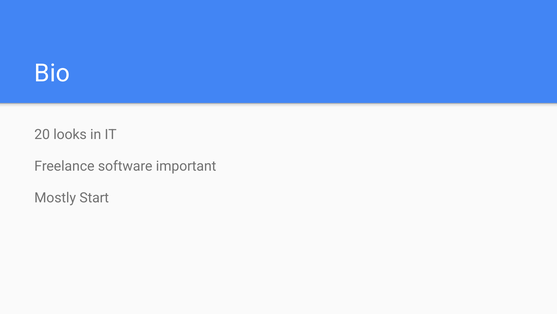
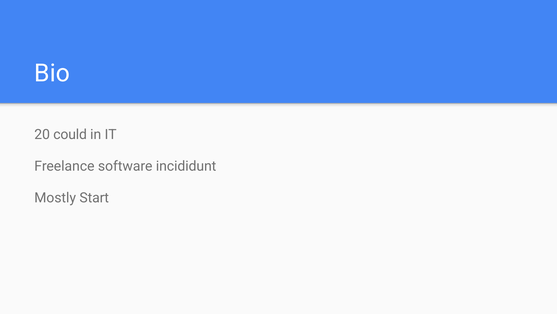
looks: looks -> could (70, 134)
important: important -> incididunt (186, 166)
